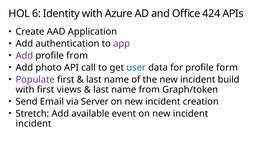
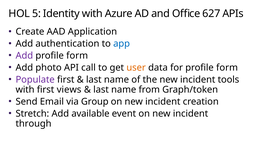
6: 6 -> 5 (36, 14)
424: 424 -> 627 (211, 14)
app colour: purple -> blue (122, 44)
from: from -> form (77, 56)
user colour: blue -> orange (136, 67)
build: build -> tools (228, 79)
Server: Server -> Group (95, 101)
incident: incident -> through (34, 124)
